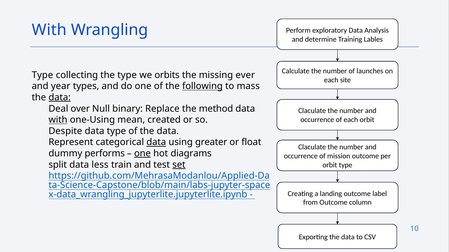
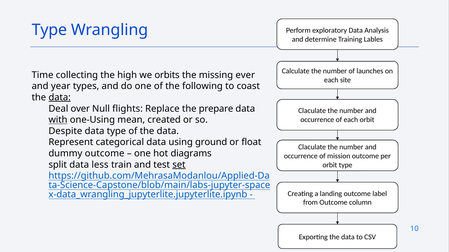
With: With -> Type (49, 30)
Type: Type -> Time (43, 75)
the type: type -> high (127, 75)
following underline: present -> none (202, 86)
mass: mass -> coast (248, 86)
binary: binary -> flights (128, 109)
method: method -> prepare (216, 109)
data underline: present -> none (156, 143)
greater: greater -> ground (211, 143)
dummy performs: performs -> outcome (105, 154)
one underline: present -> none (142, 154)
